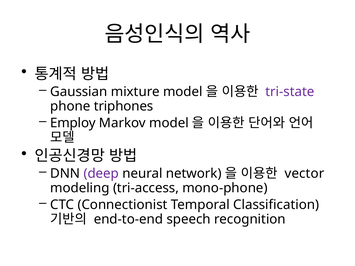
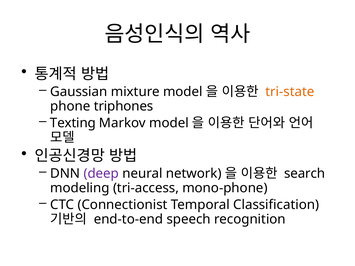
tri-state colour: purple -> orange (290, 92)
Employ: Employ -> Texting (73, 123)
vector: vector -> search (305, 174)
